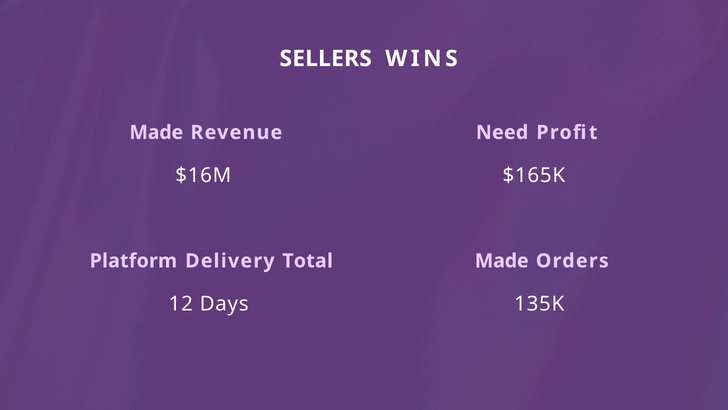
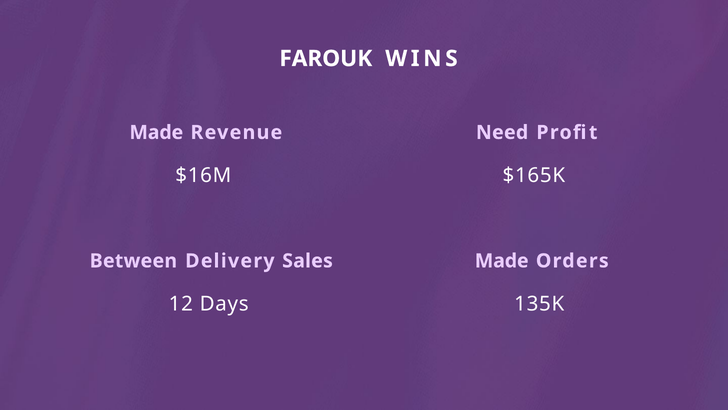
SELLERS: SELLERS -> FAROUK (326, 59)
Platform: Platform -> Between (133, 261)
Total: Total -> Sales (308, 261)
